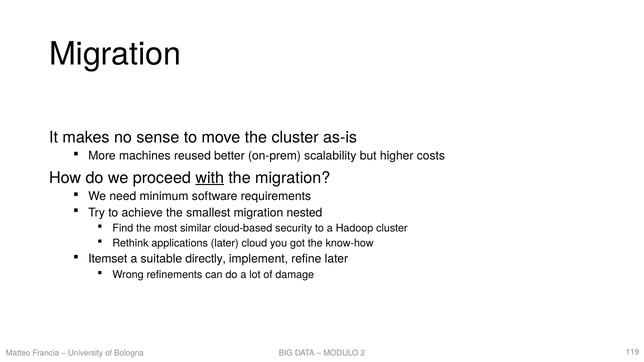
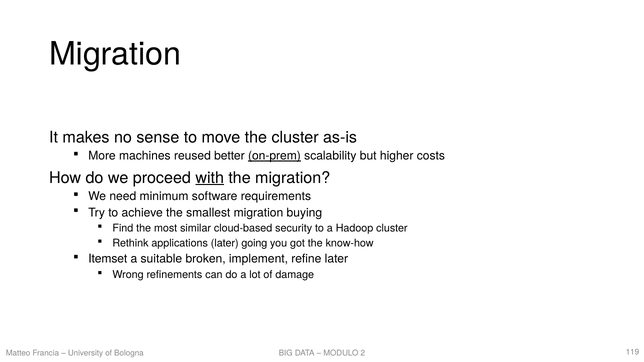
on-prem underline: none -> present (274, 156)
nested: nested -> buying (304, 213)
cloud: cloud -> going (254, 243)
directly: directly -> broken (206, 259)
